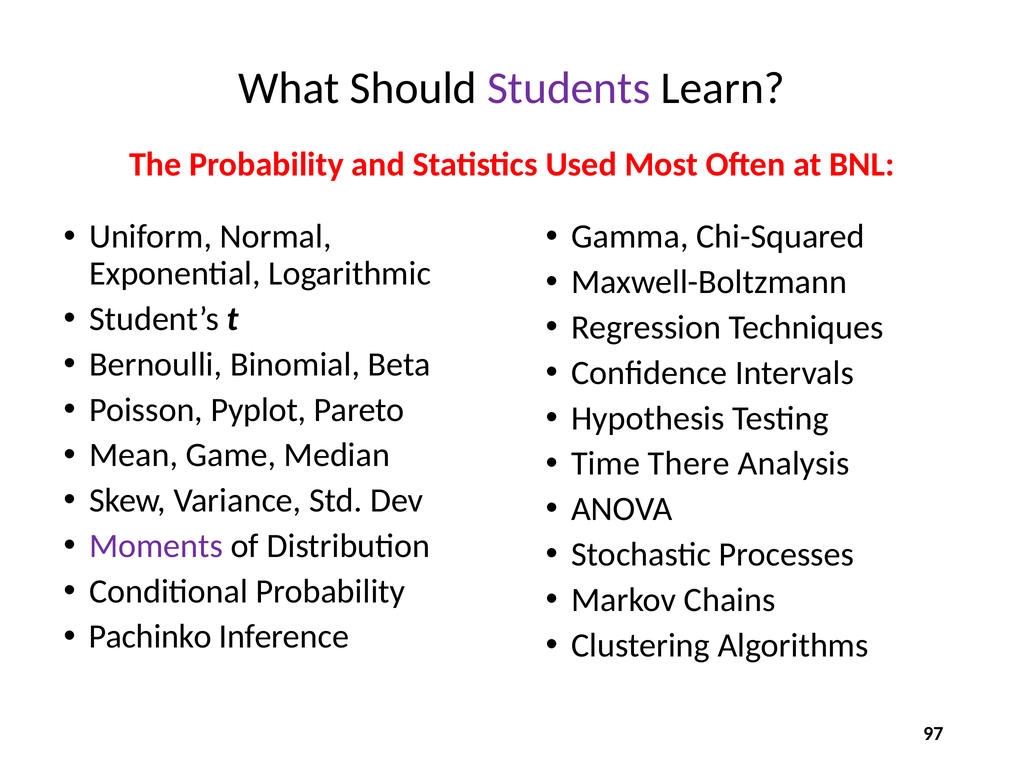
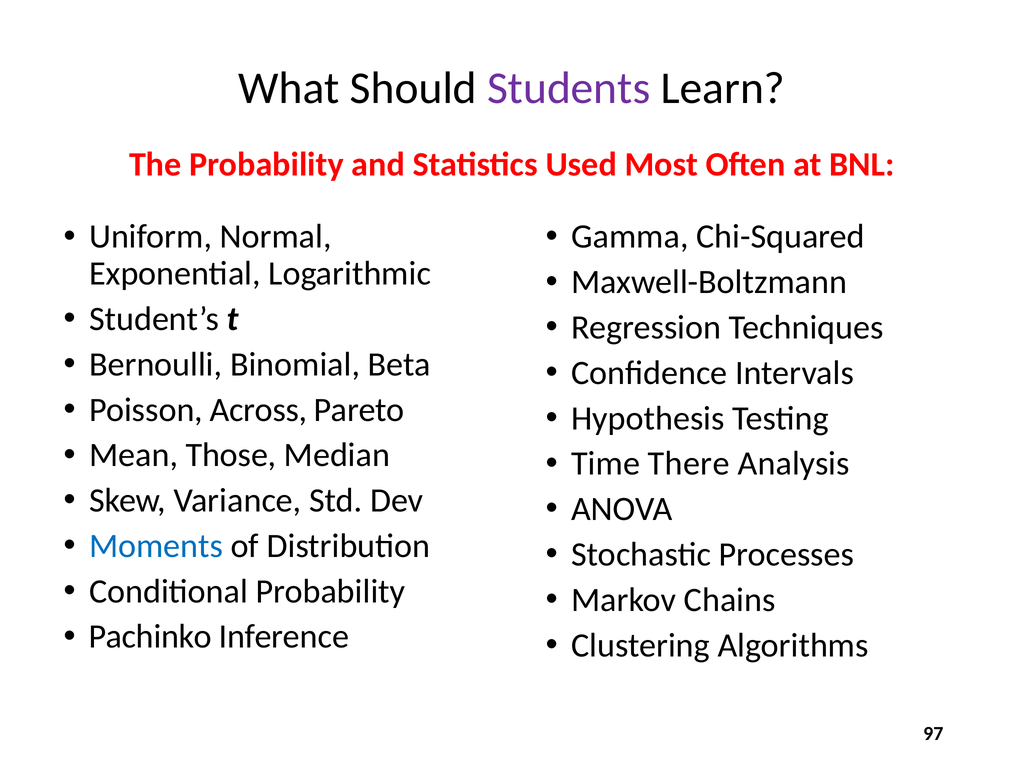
Pyplot: Pyplot -> Across (259, 410)
Game: Game -> Those (231, 455)
Moments colour: purple -> blue (156, 546)
